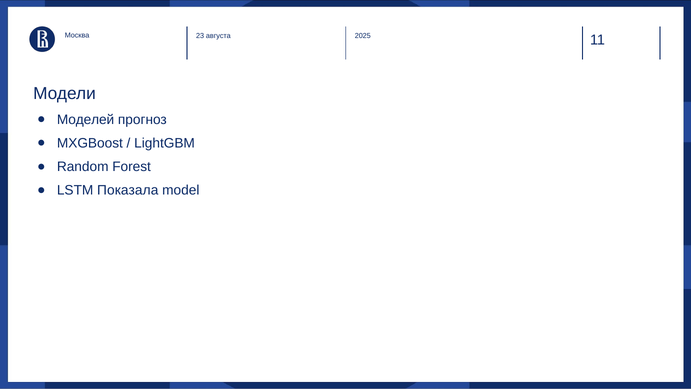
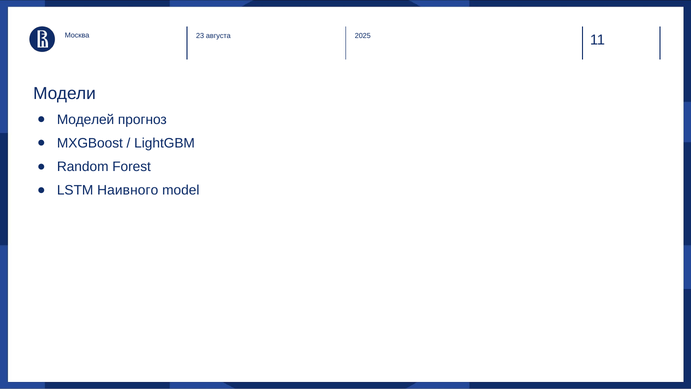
Показала: Показала -> Наивного (128, 190)
